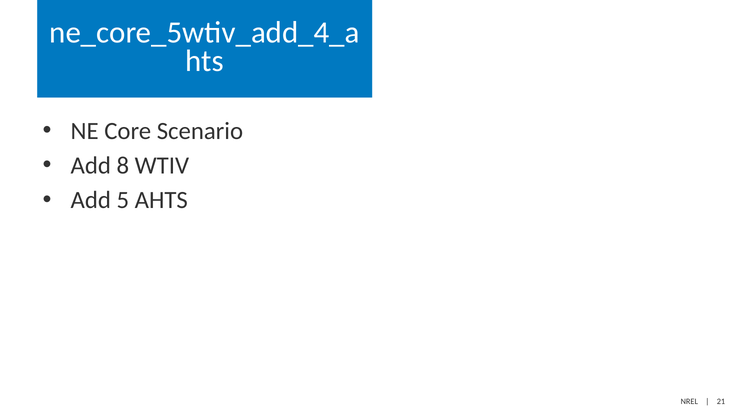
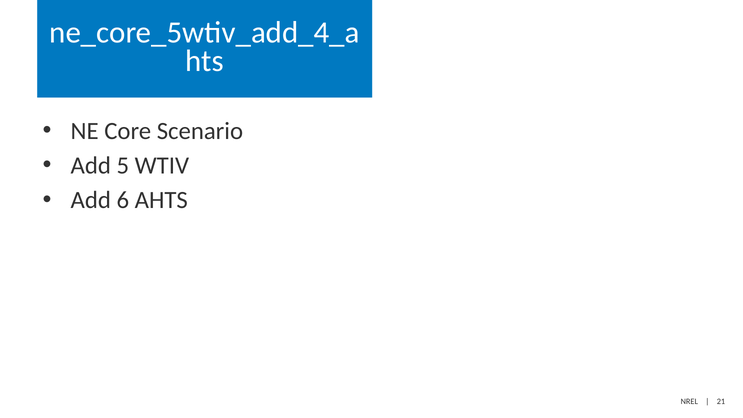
8: 8 -> 5 (123, 166)
5: 5 -> 6 (123, 200)
